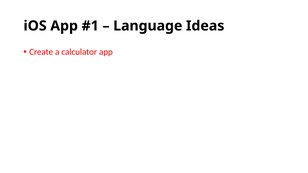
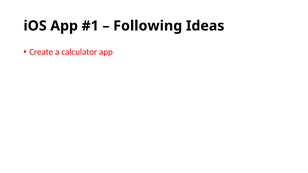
Language: Language -> Following (148, 26)
